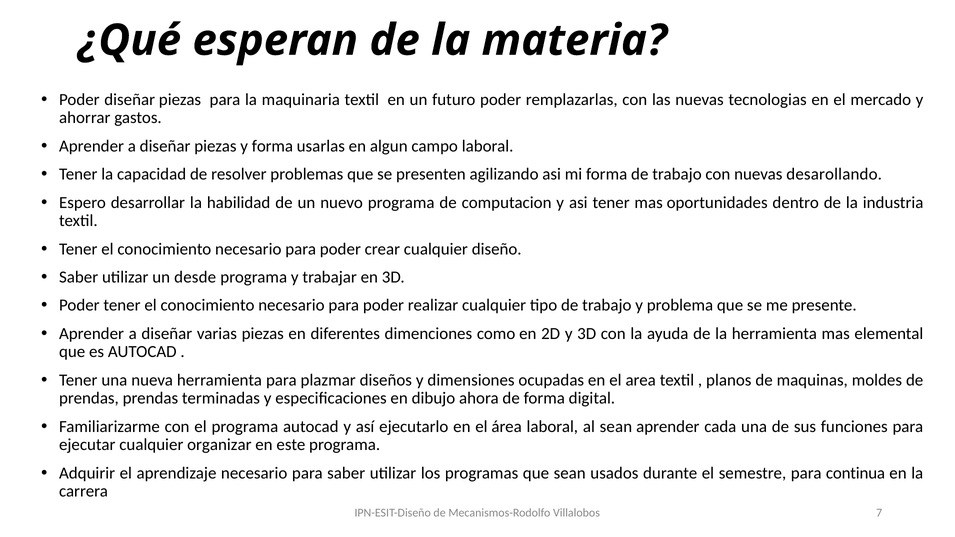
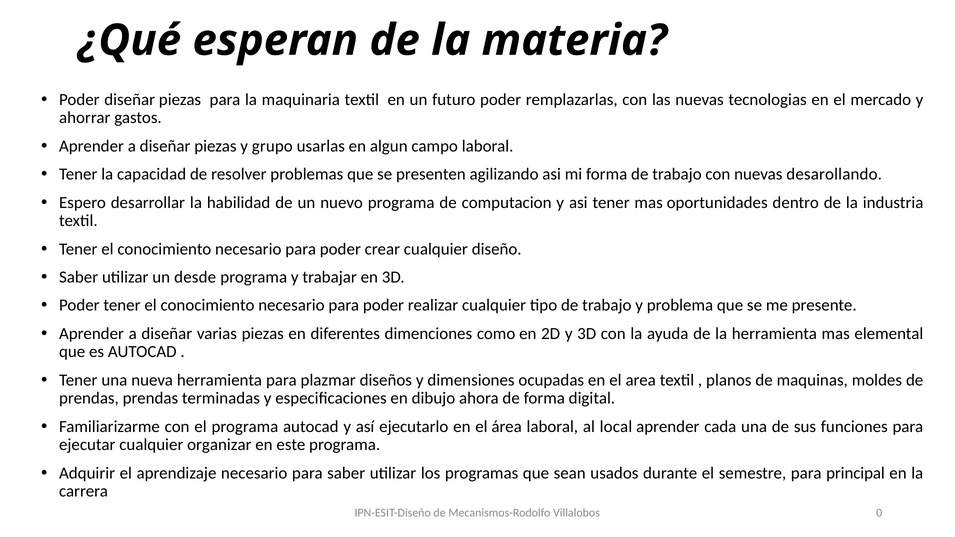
y forma: forma -> grupo (272, 146)
al sean: sean -> local (616, 427)
continua: continua -> principal (855, 473)
7: 7 -> 0 (879, 513)
